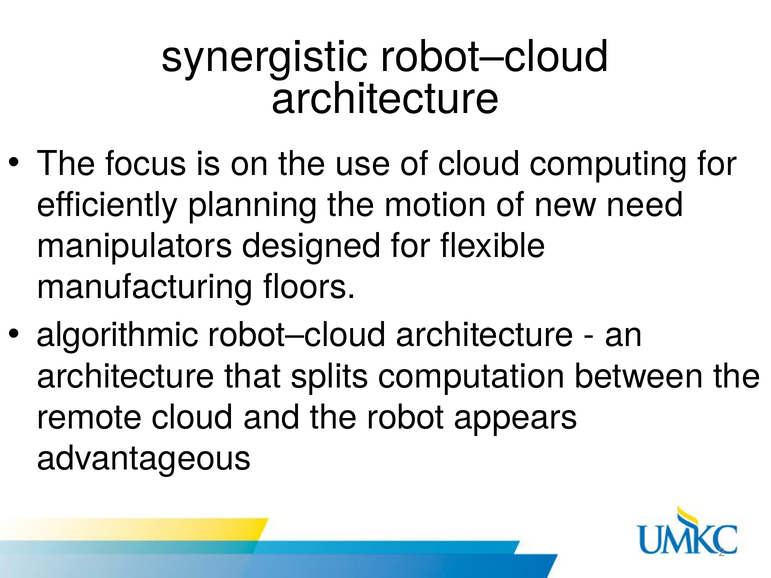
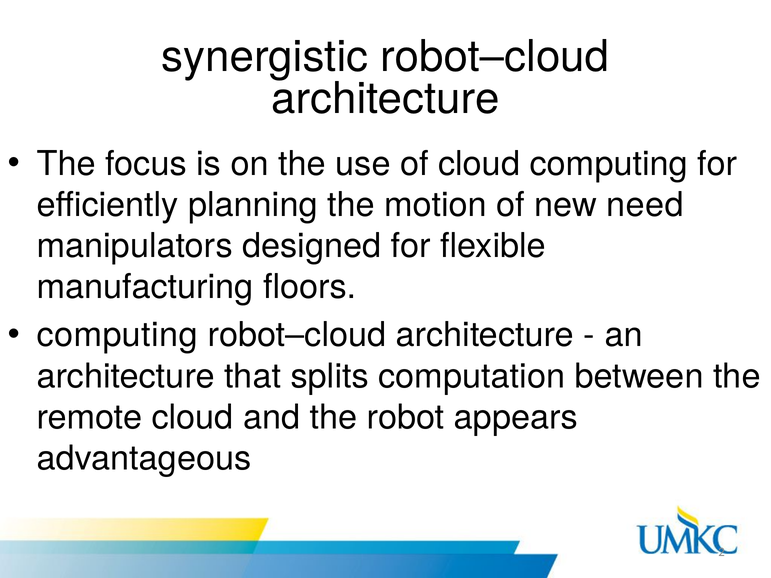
algorithmic: algorithmic -> computing (117, 335)
